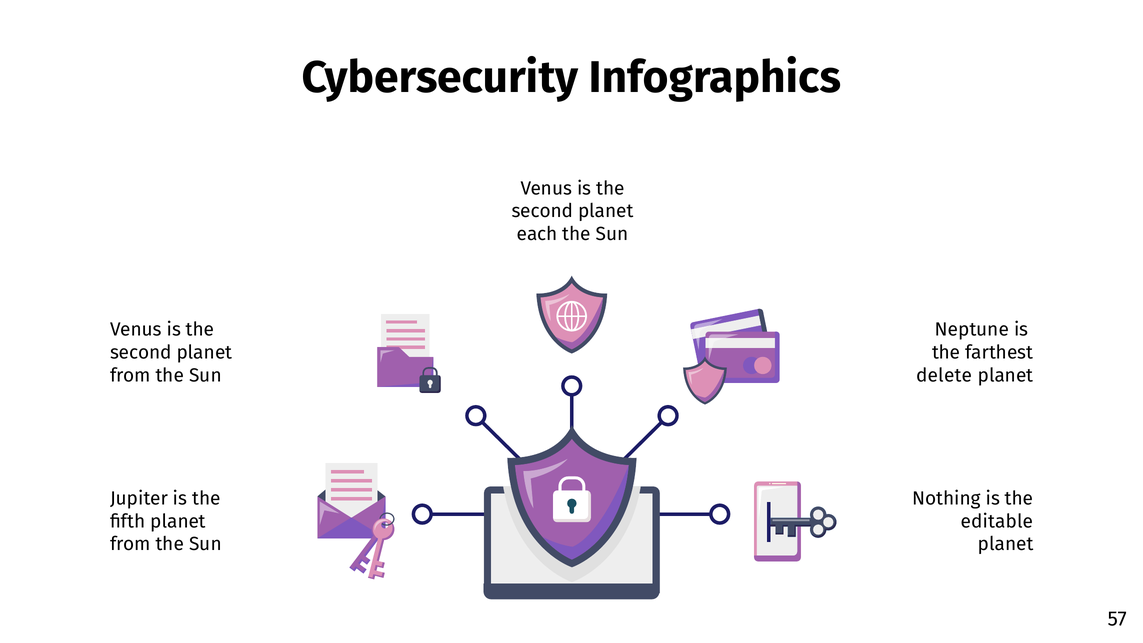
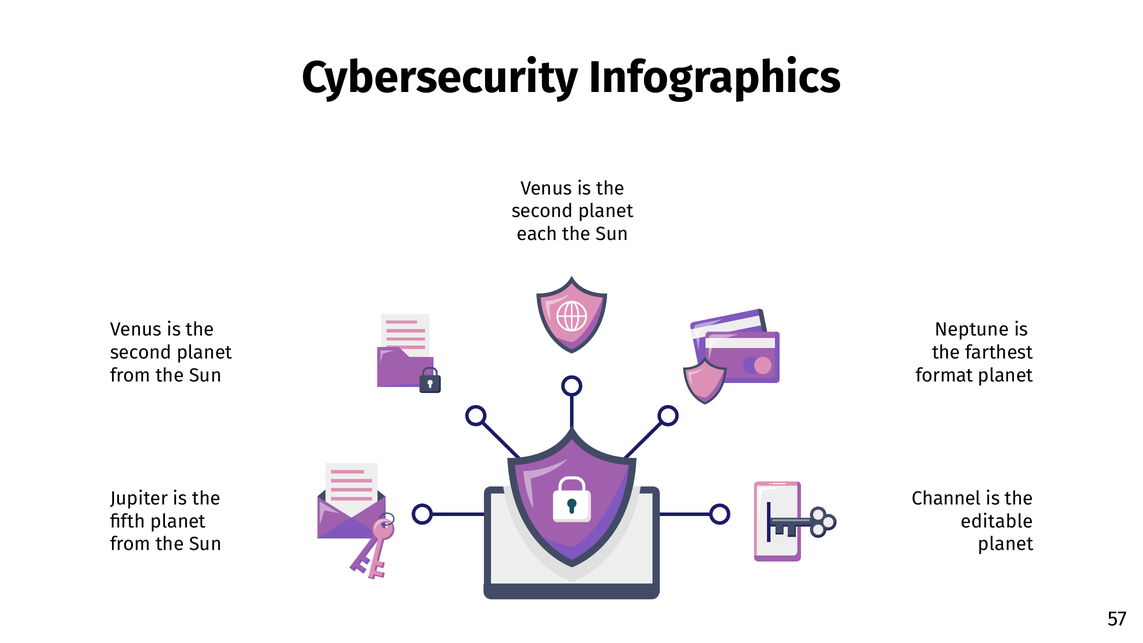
delete: delete -> format (944, 375)
Nothing: Nothing -> Channel (946, 498)
